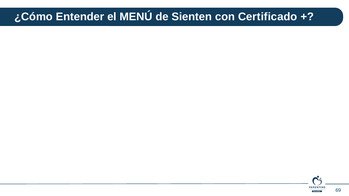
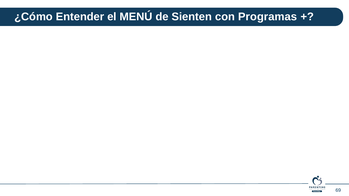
Certificado: Certificado -> Programas (268, 17)
